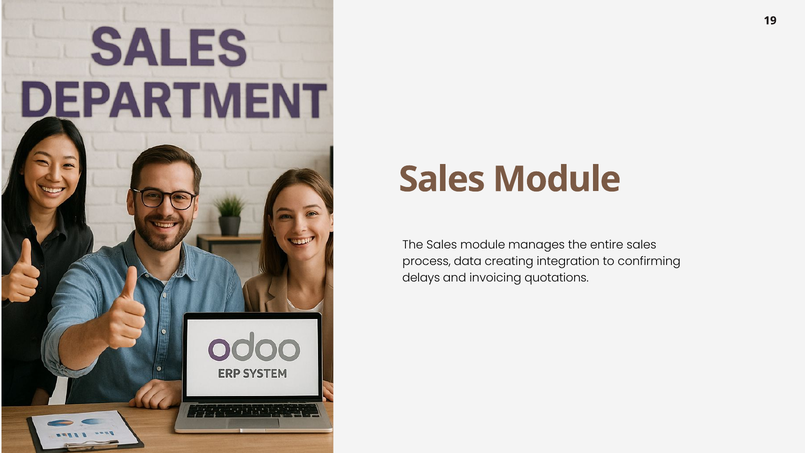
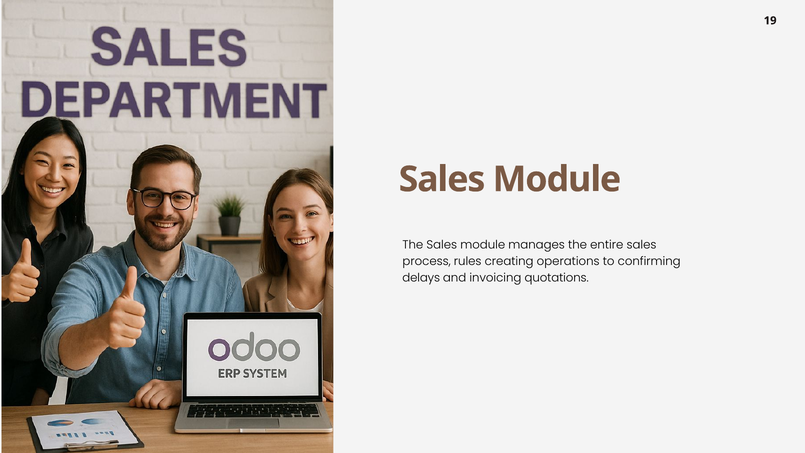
data: data -> rules (468, 261)
integration: integration -> operations (568, 261)
